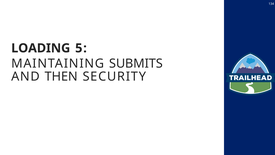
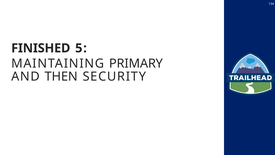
LOADING: LOADING -> FINISHED (41, 48)
SUBMITS: SUBMITS -> PRIMARY (136, 63)
